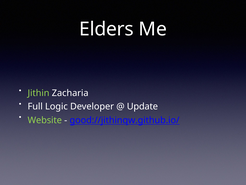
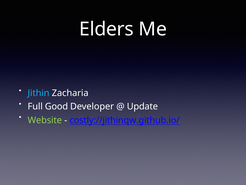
Jithin colour: light green -> light blue (39, 93)
Logic: Logic -> Good (56, 106)
good://jithinqw.github.io/: good://jithinqw.github.io/ -> costly://jithinqw.github.io/ (125, 120)
